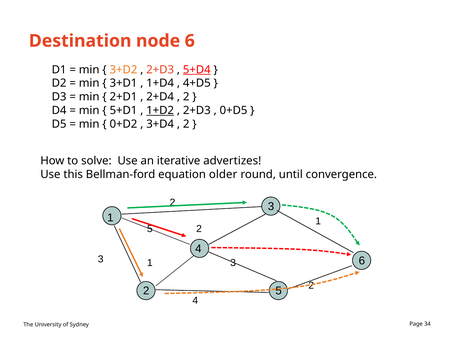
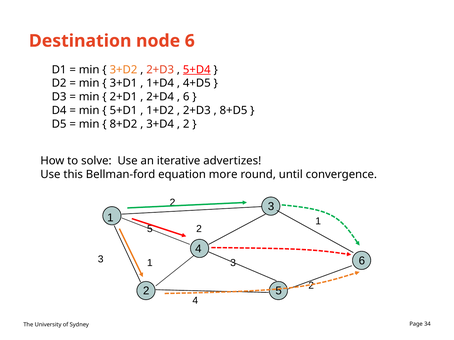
2: 2 -> 6 (186, 97)
1+D2 underline: present -> none (160, 111)
0+D5: 0+D5 -> 8+D5 (233, 111)
0+D2: 0+D2 -> 8+D2 (123, 124)
older: older -> more (223, 175)
